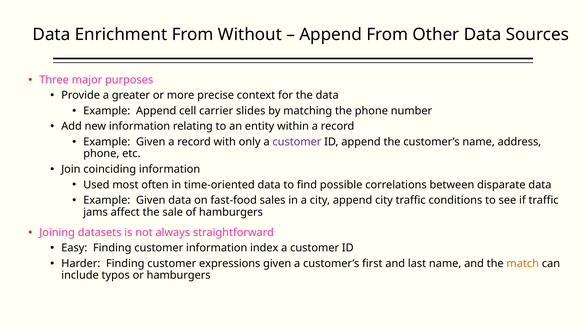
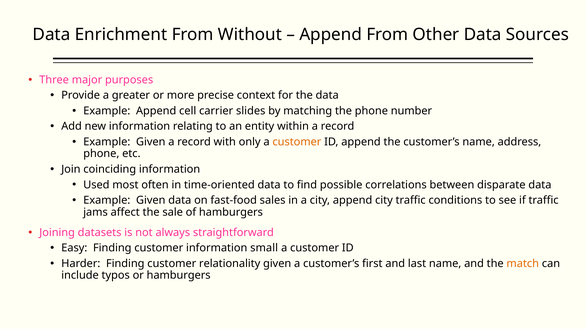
customer colour: purple -> orange (297, 142)
index: index -> small (264, 248)
expressions: expressions -> relationality (230, 264)
